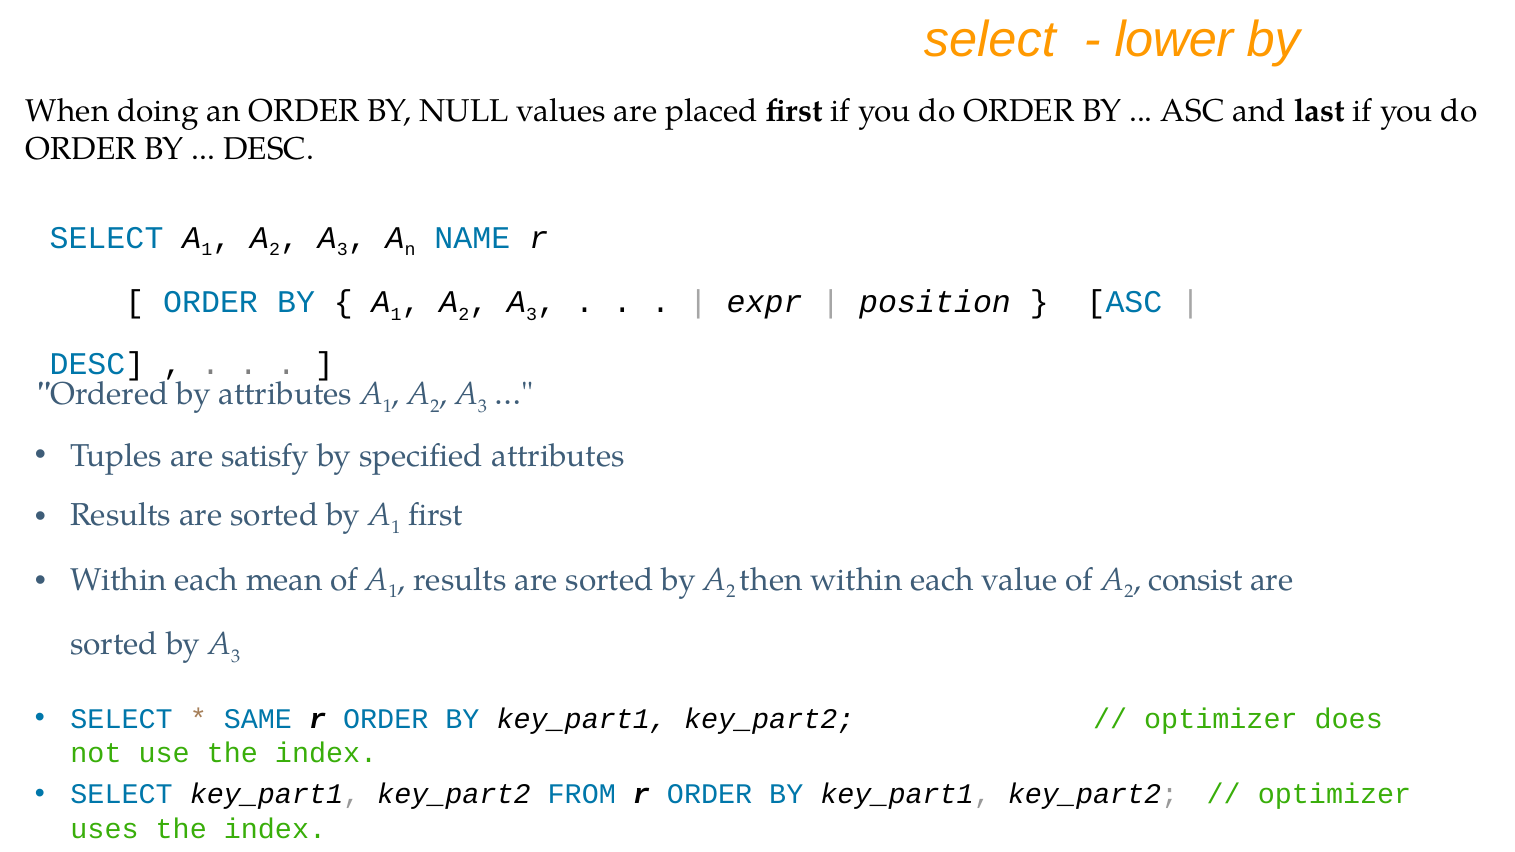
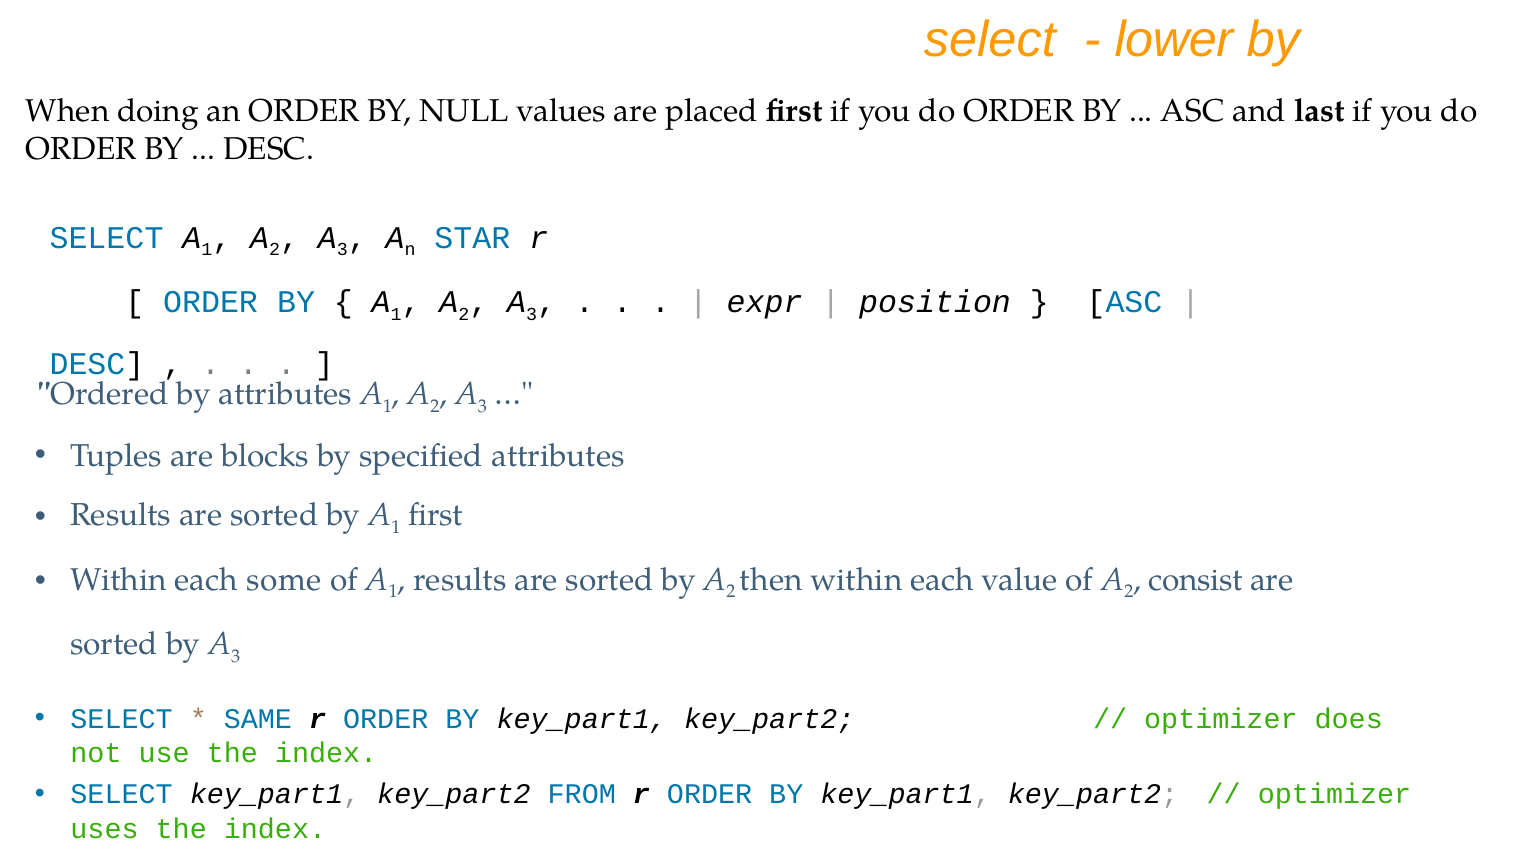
NAME: NAME -> STAR (472, 238)
satisfy: satisfy -> blocks (265, 456)
mean: mean -> some (284, 580)
